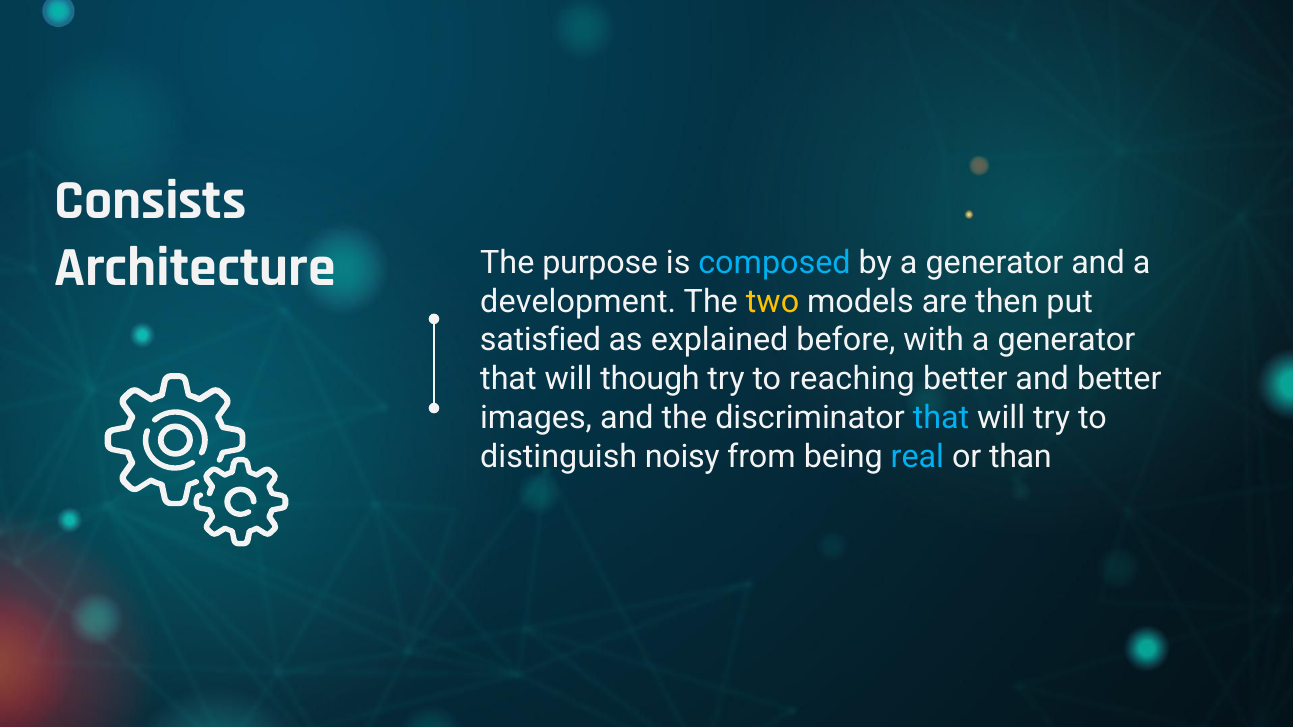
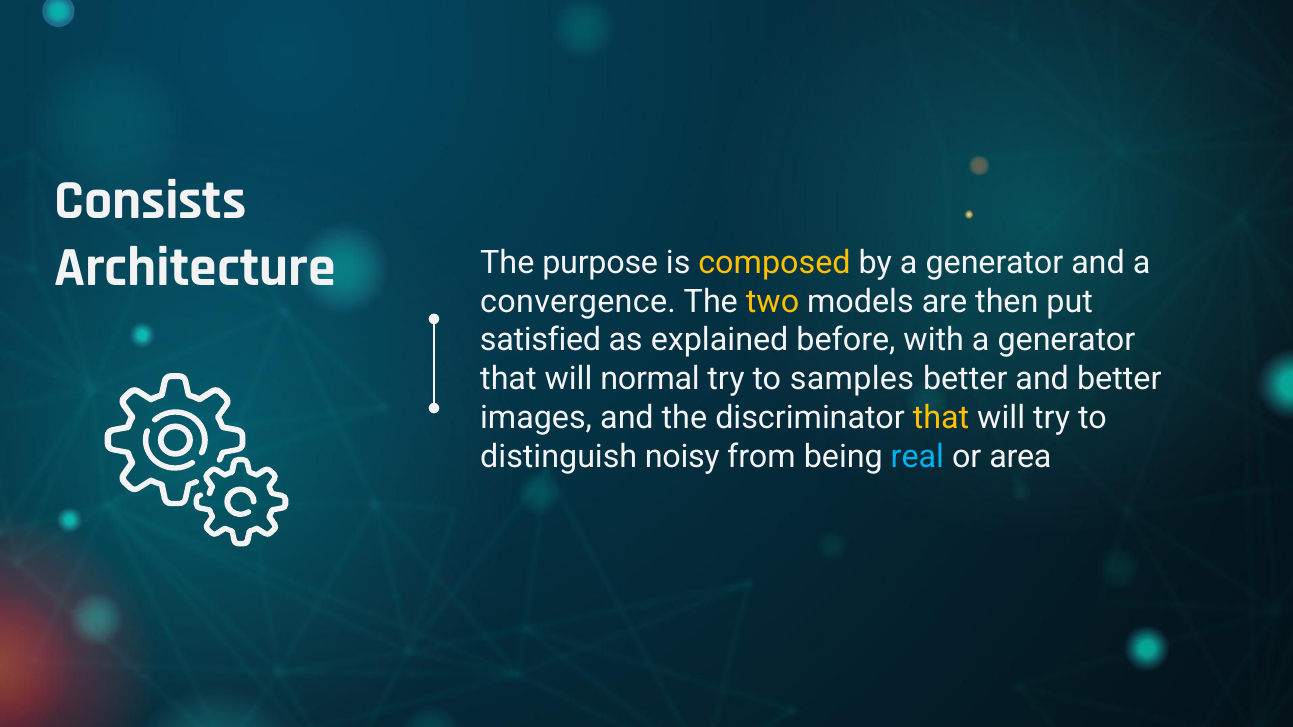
composed colour: light blue -> yellow (774, 263)
development: development -> convergence (578, 302)
though: though -> normal (650, 379)
reaching: reaching -> samples (852, 379)
that colour: light blue -> yellow (941, 418)
than: than -> area (1020, 457)
